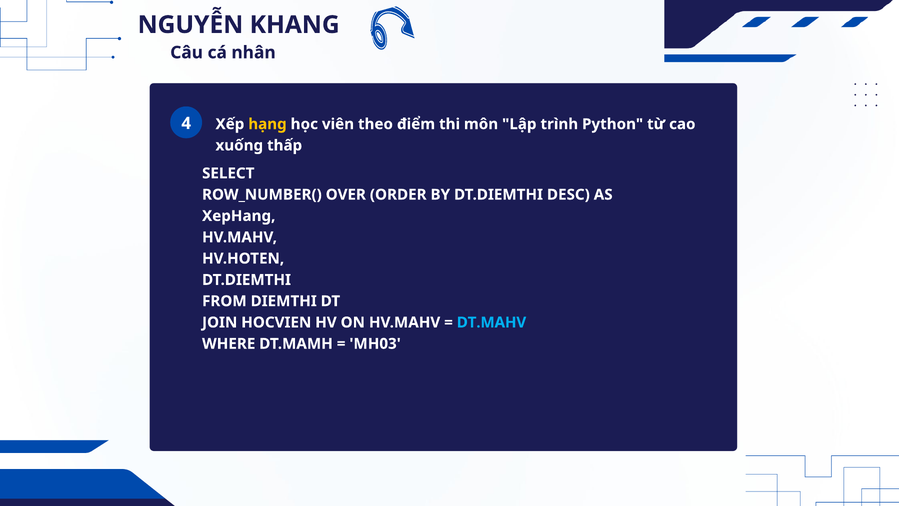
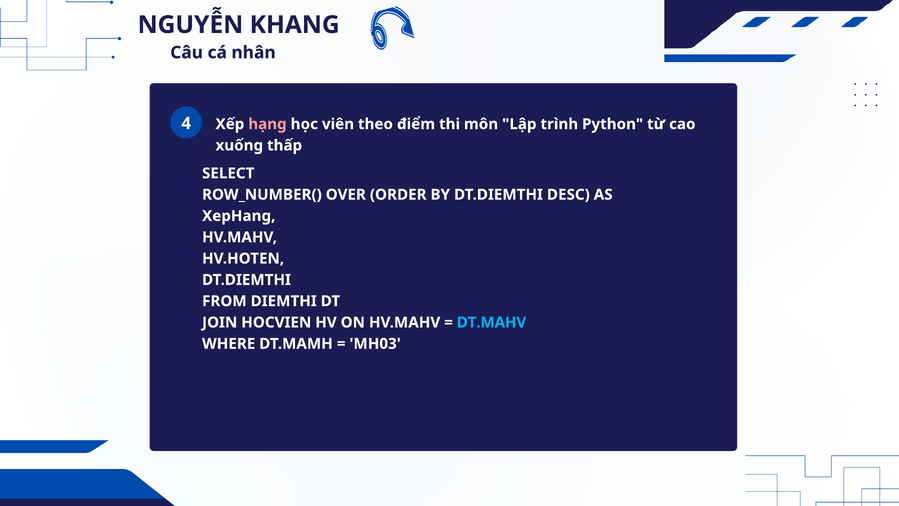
hạng colour: yellow -> pink (267, 124)
